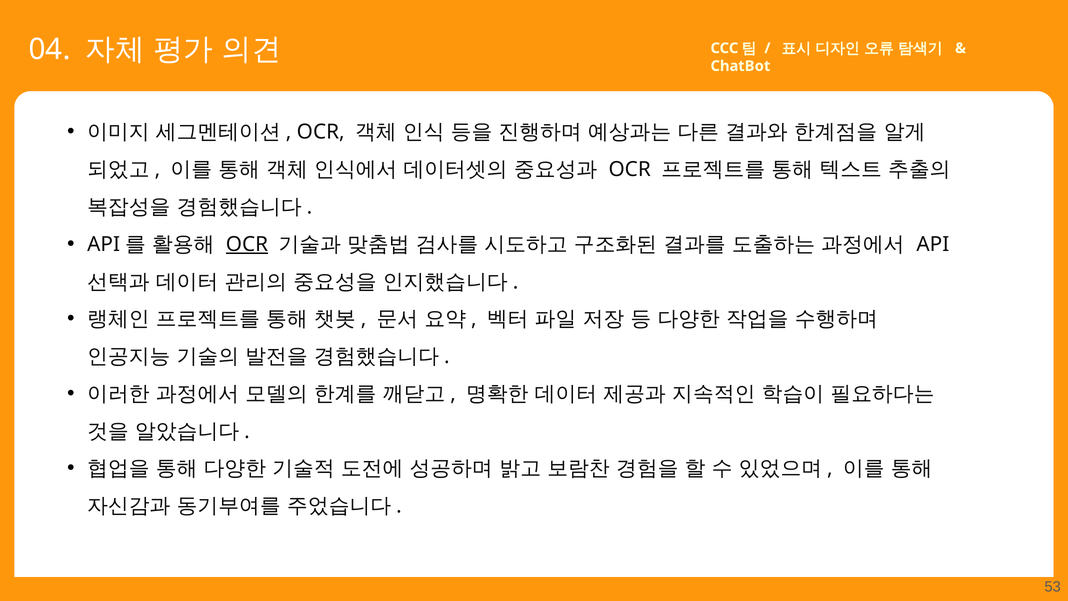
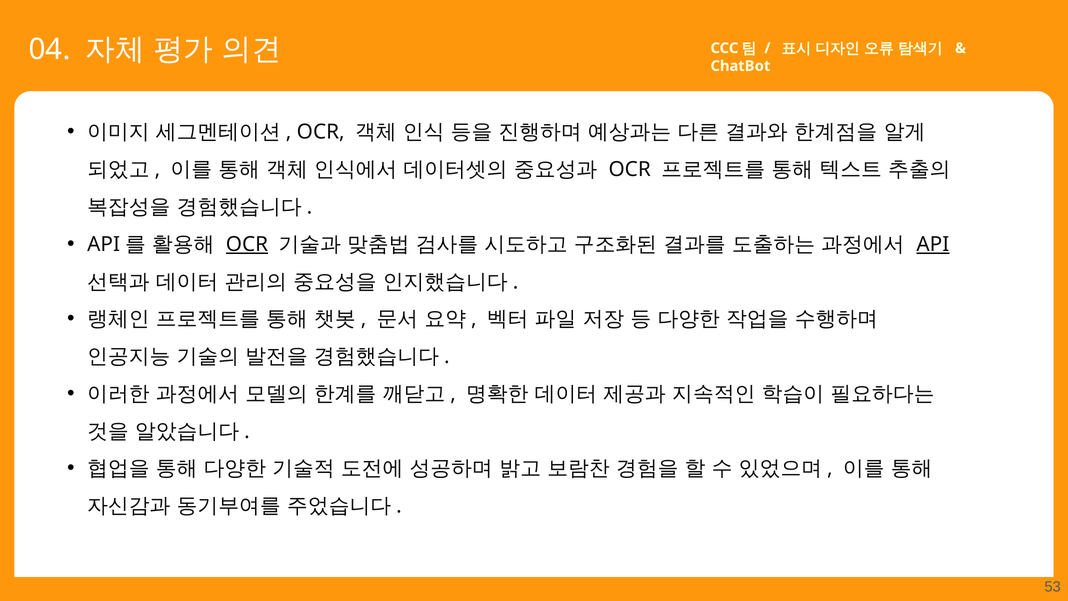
API underline: none -> present (933, 244)
